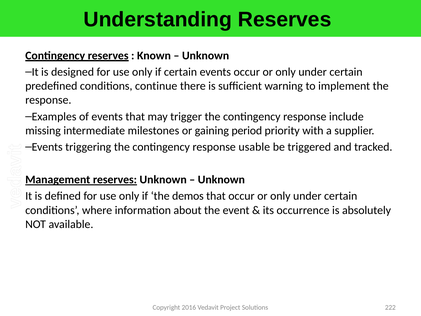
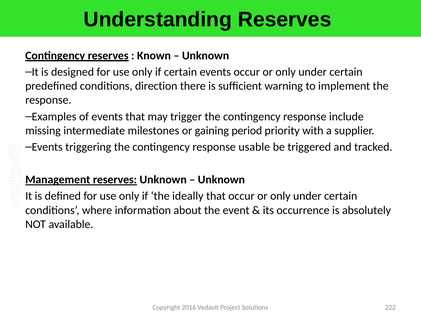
continue: continue -> direction (156, 86)
demos: demos -> ideally (188, 196)
